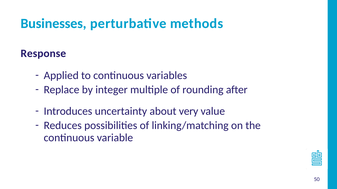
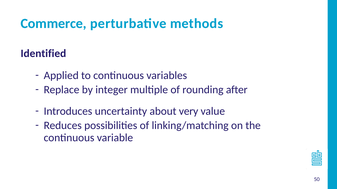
Businesses: Businesses -> Commerce (54, 24)
Response: Response -> Identified (43, 54)
